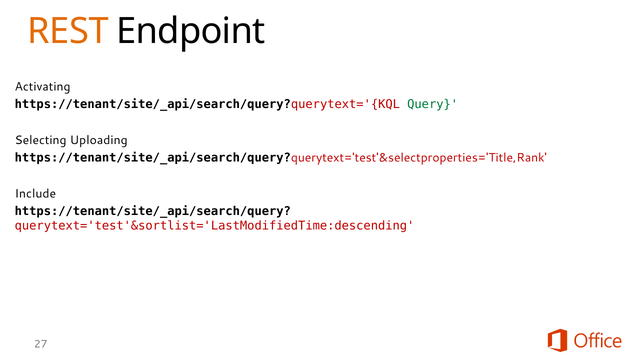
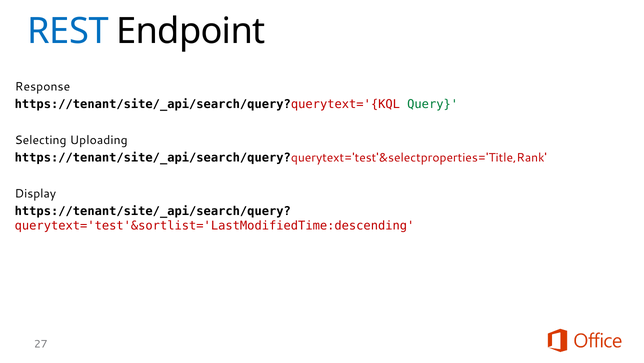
REST colour: orange -> blue (68, 31)
Activating: Activating -> Response (43, 86)
Include: Include -> Display (35, 193)
